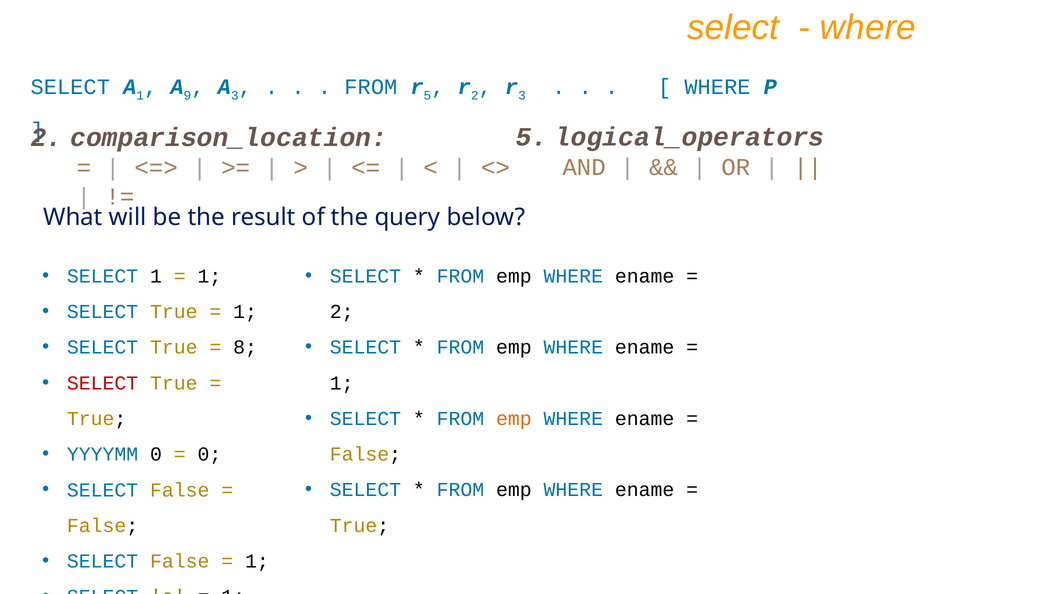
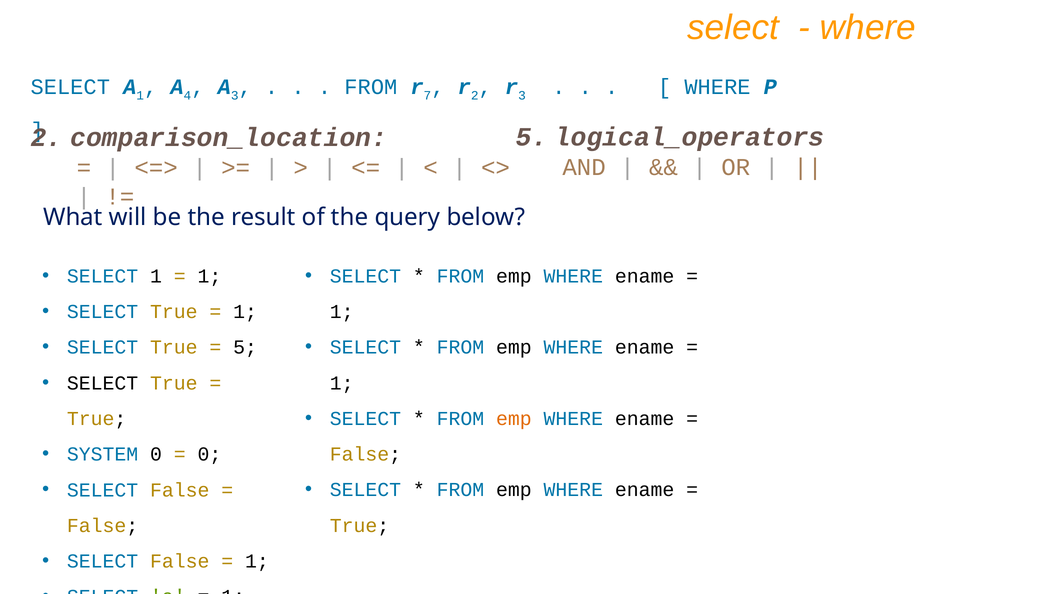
9: 9 -> 4 (187, 96)
5: 5 -> 7 (427, 96)
2: 2 -> 1 (342, 312)
8: 8 -> 5 (245, 347)
SELECT colour: red -> black (103, 383)
YYYYMM: YYYYMM -> SYSTEM (103, 454)
